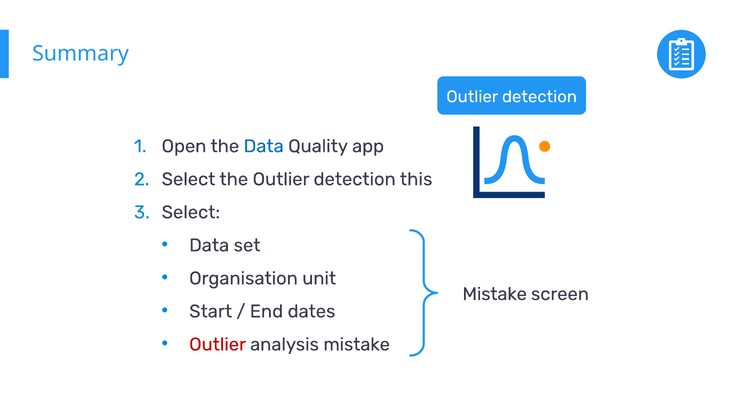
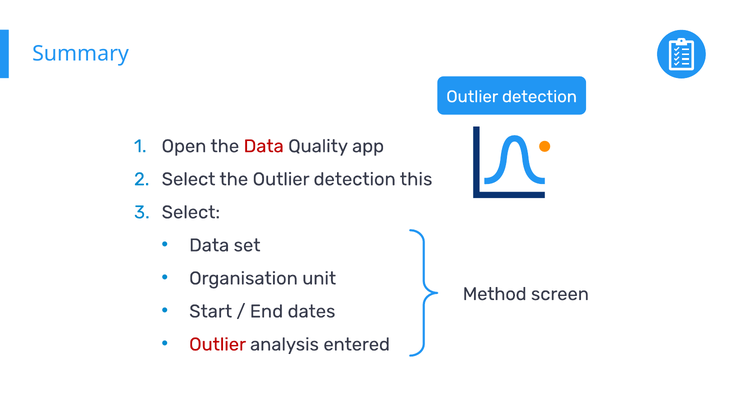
Data colour: blue -> red (264, 146)
Mistake: Mistake -> Method (495, 294)
analysis mistake: mistake -> entered (357, 345)
